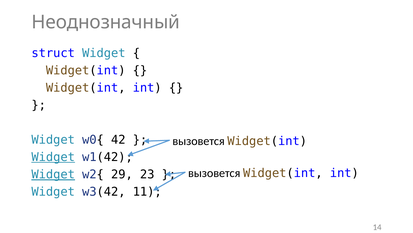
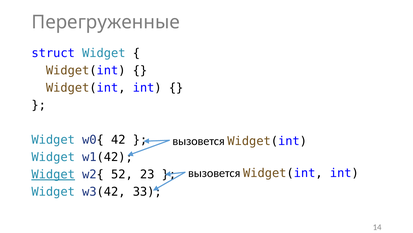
Неоднозначный: Неоднозначный -> Перегруженные (106, 22)
Widget underline: present -> none (53, 157)
29: 29 -> 52 (122, 174)
11: 11 -> 33 (147, 191)
